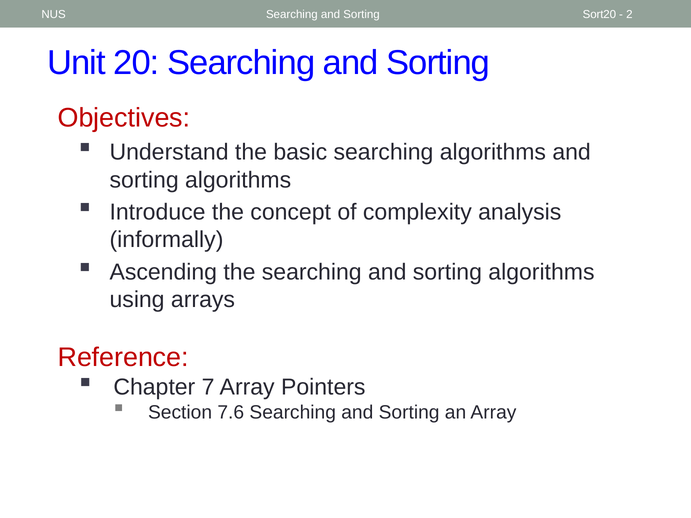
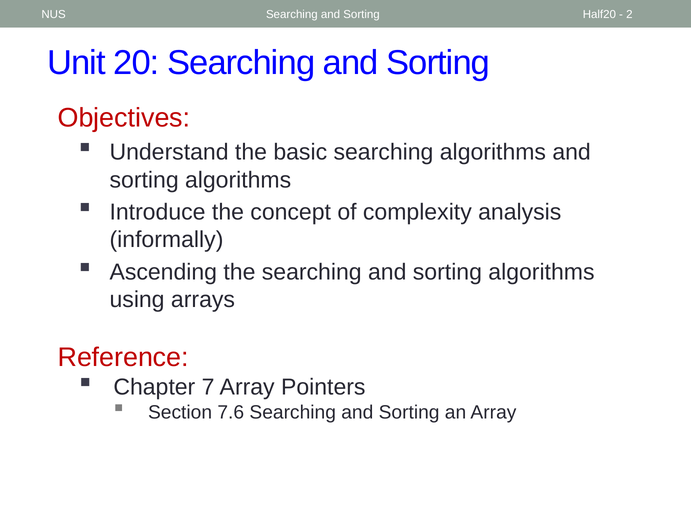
Sort20: Sort20 -> Half20 (599, 15)
